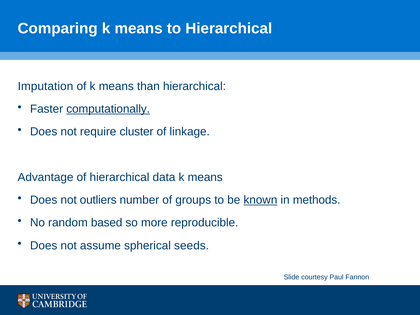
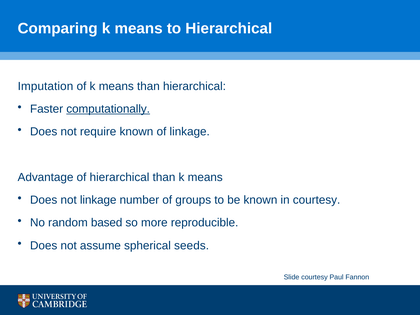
require cluster: cluster -> known (136, 132)
hierarchical data: data -> than (164, 177)
not outliers: outliers -> linkage (98, 200)
known underline: present -> none (260, 200)
in methods: methods -> courtesy (317, 200)
